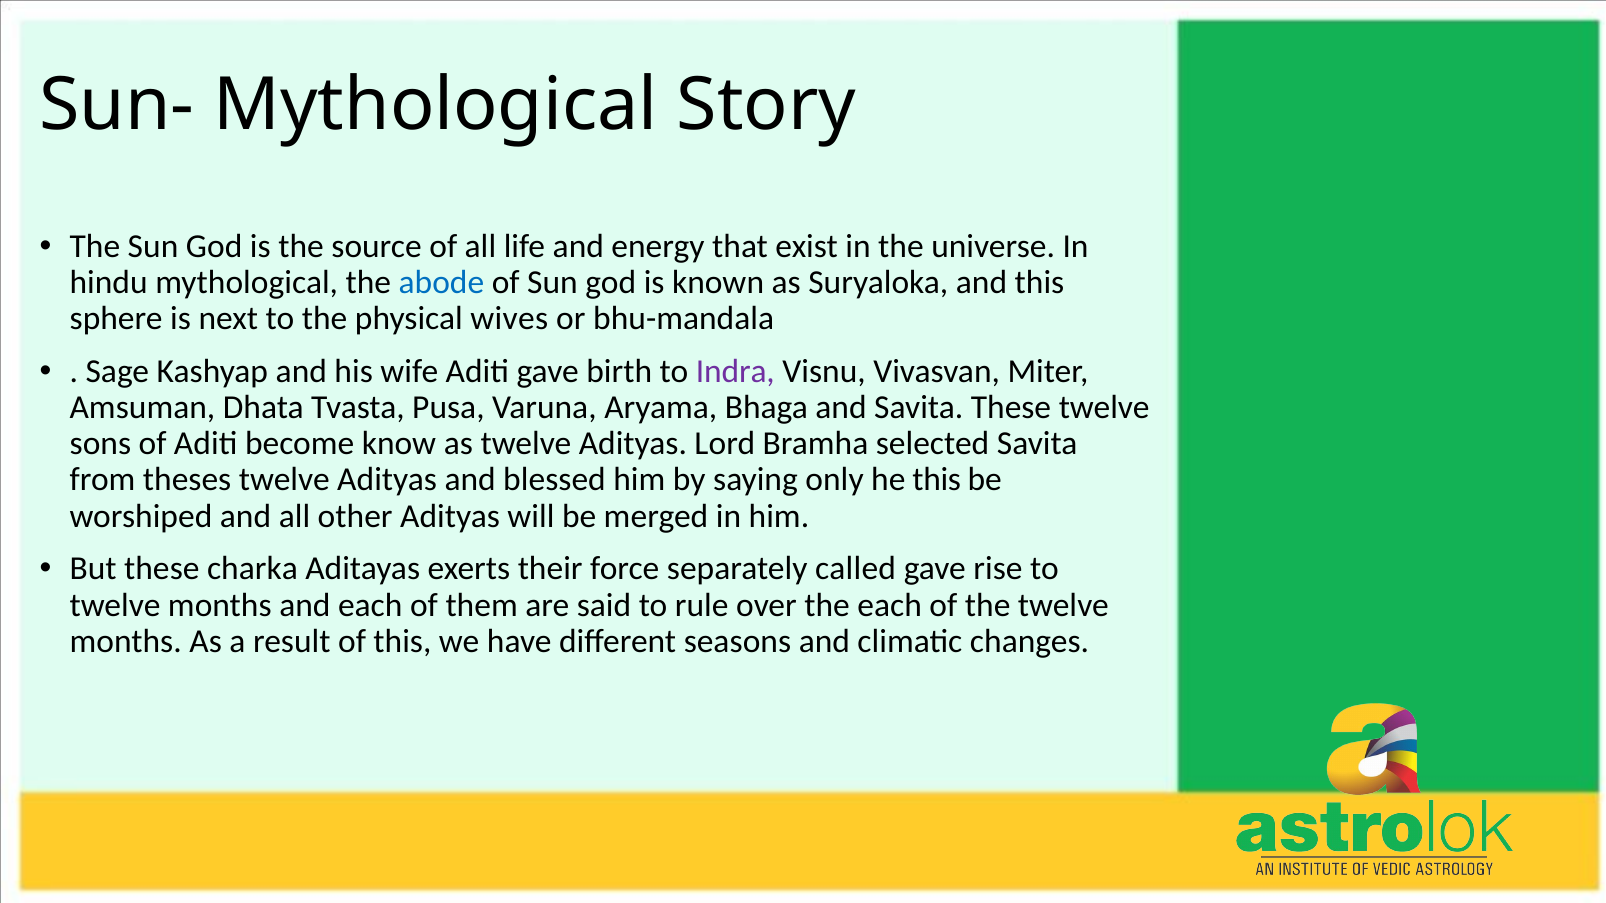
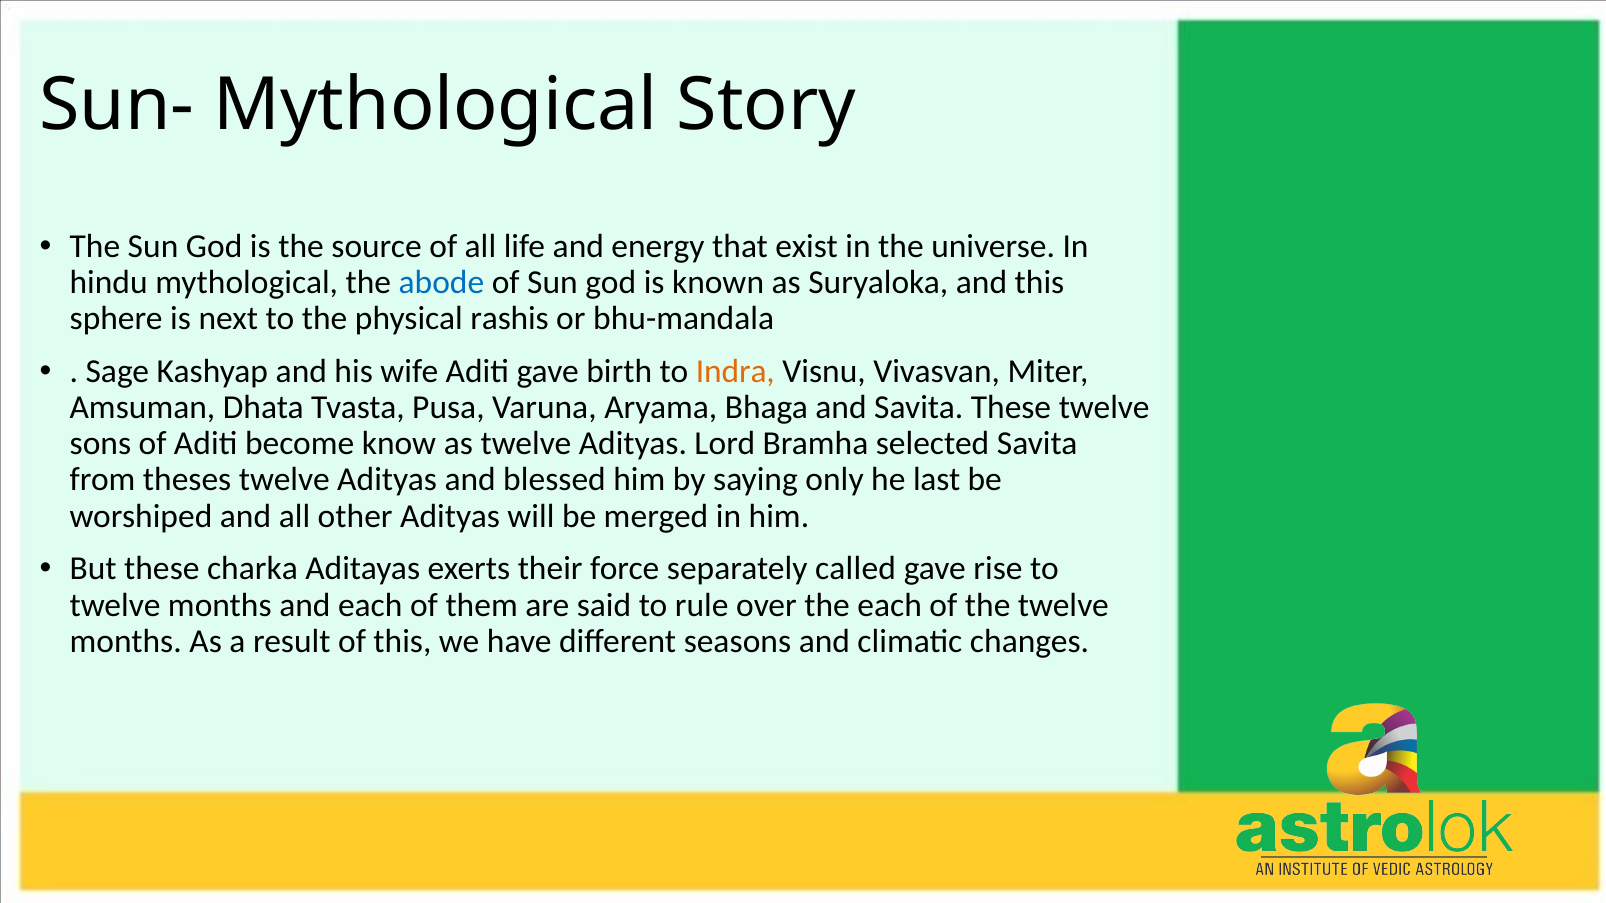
wives: wives -> rashis (510, 319)
Indra colour: purple -> orange (735, 372)
he this: this -> last (937, 480)
